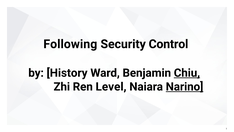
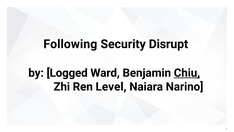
Control: Control -> Disrupt (168, 44)
History: History -> Logged (67, 73)
Narino underline: present -> none (185, 87)
